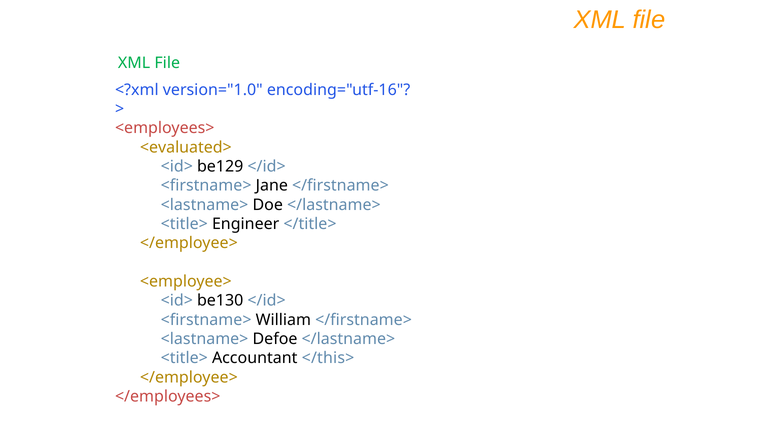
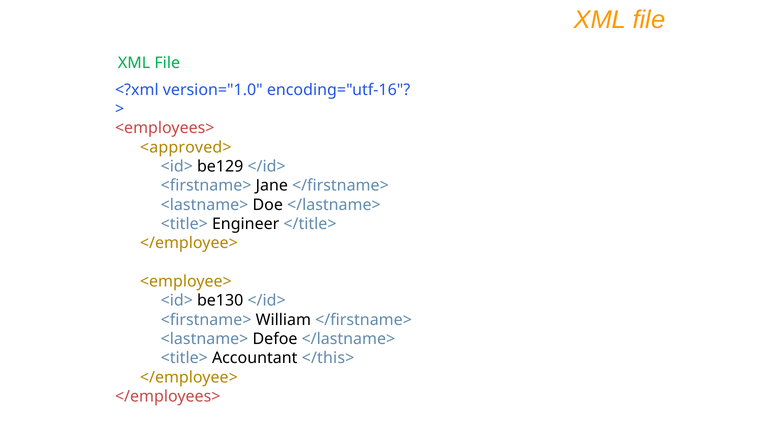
<evaluated>: <evaluated> -> <approved> (186, 147)
